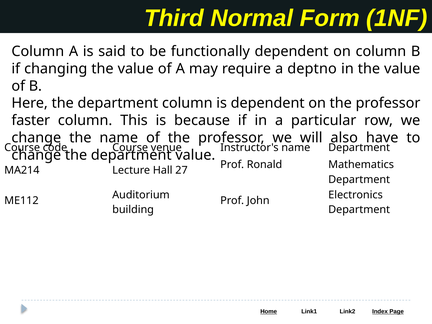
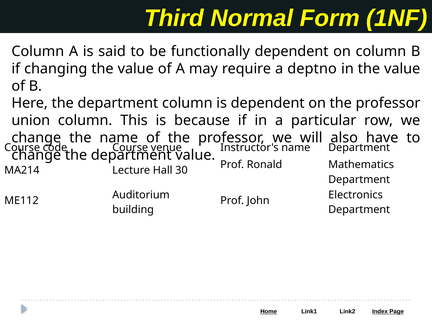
faster: faster -> union (31, 120)
27: 27 -> 30 (182, 170)
